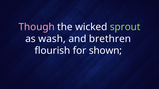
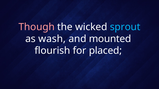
sprout colour: light green -> light blue (125, 27)
brethren: brethren -> mounted (110, 39)
shown: shown -> placed (105, 51)
